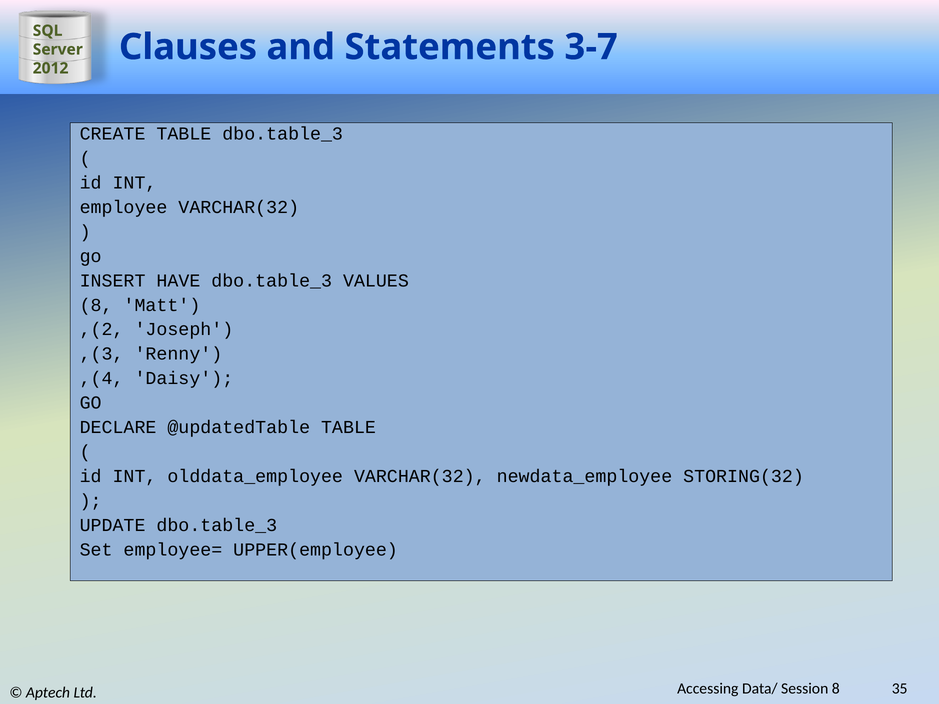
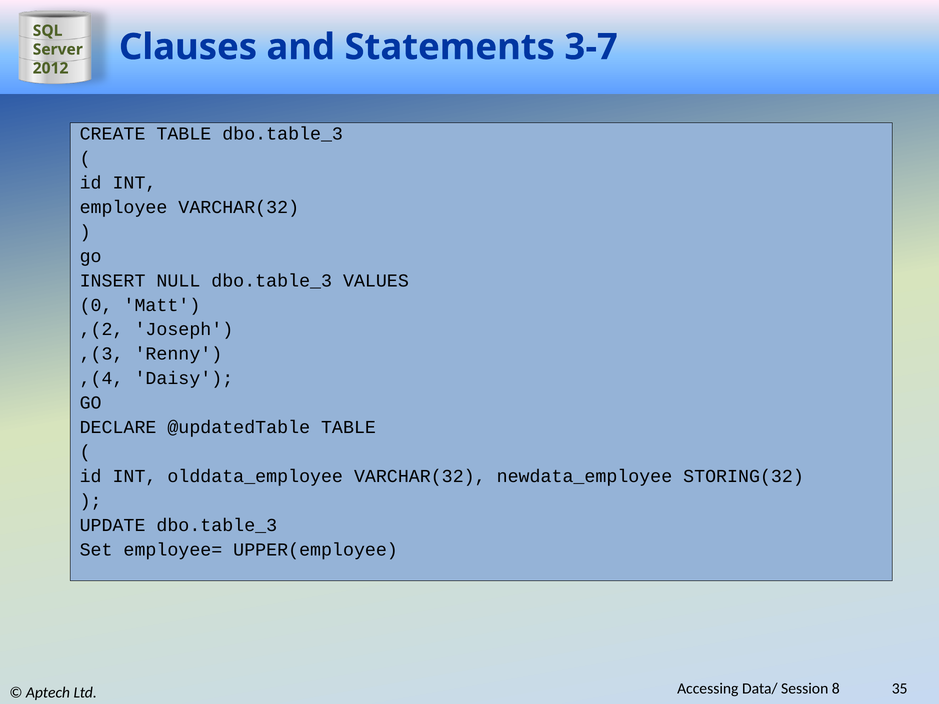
HAVE: HAVE -> NULL (178, 281)
8: 8 -> 0 (96, 305)
